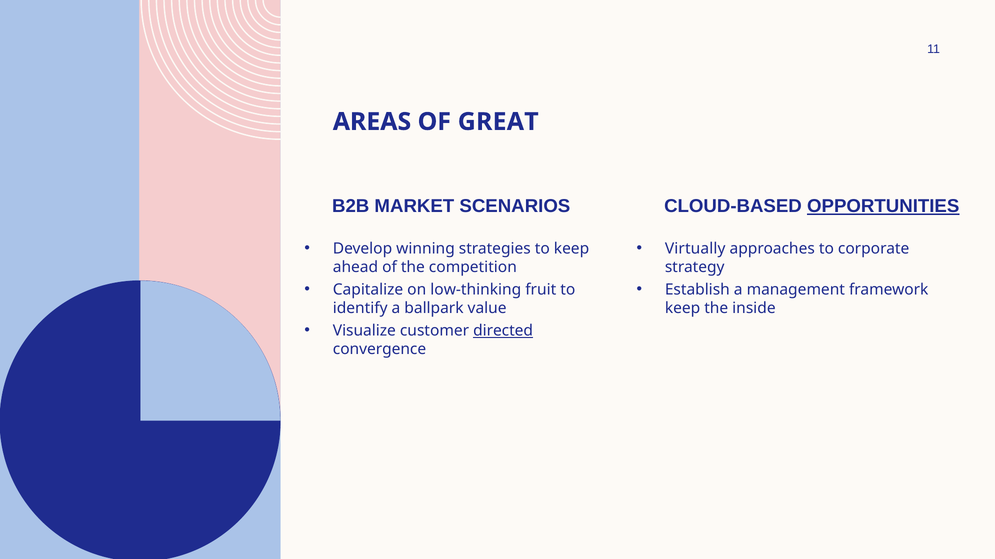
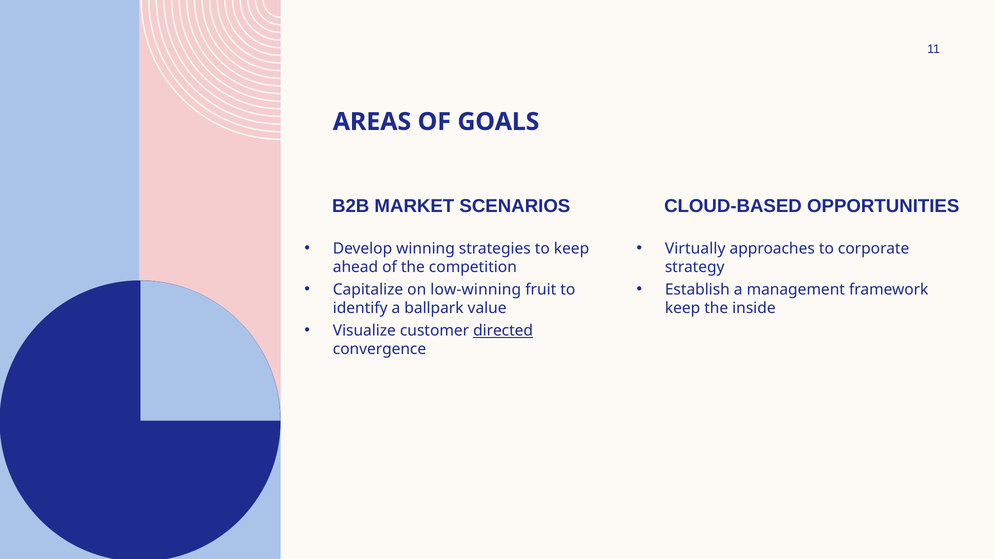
GREAT: GREAT -> GOALS (498, 122)
OPPORTUNITIES underline: present -> none (883, 206)
low-thinking: low-thinking -> low-winning (476, 290)
